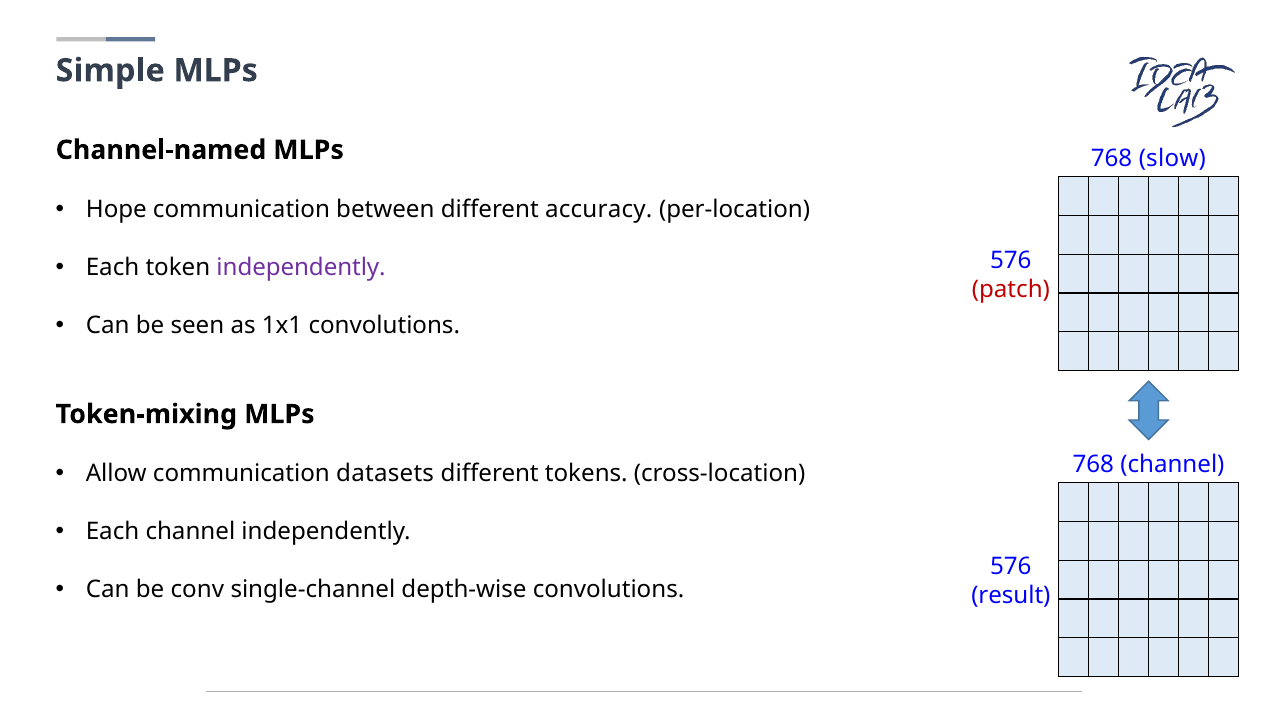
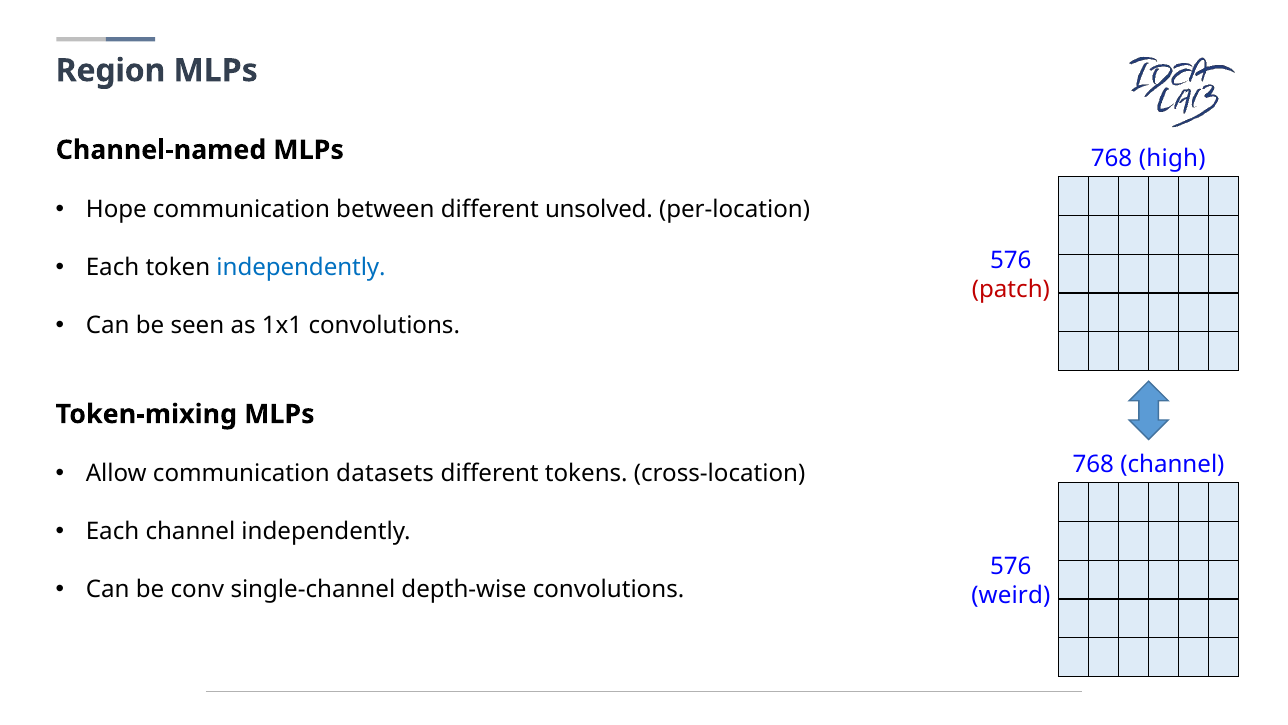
Simple: Simple -> Region (110, 71)
slow: slow -> high (1172, 159)
accuracy: accuracy -> unsolved (599, 209)
independently colour: purple -> blue (301, 267)
result: result -> weird (1011, 595)
